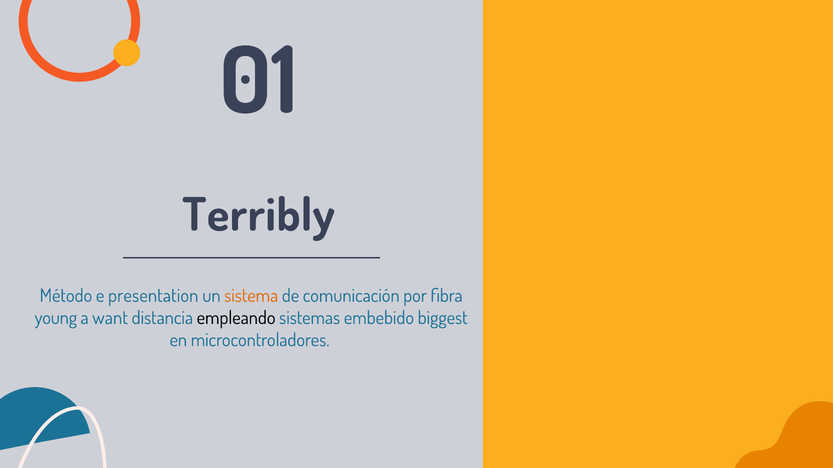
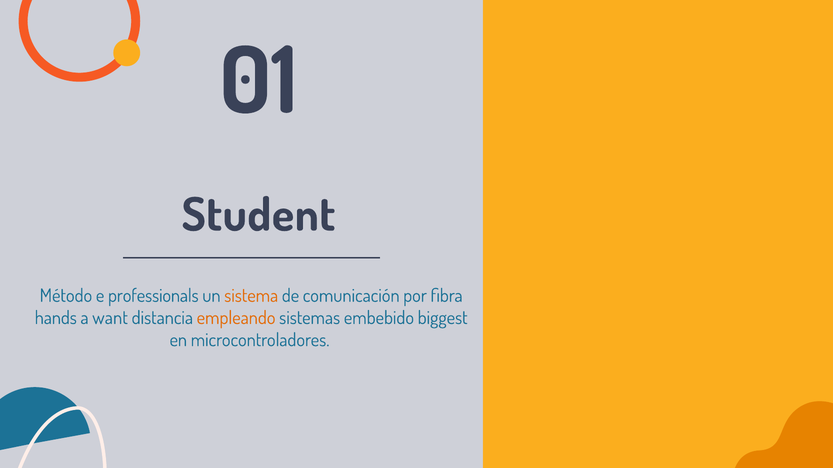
Terribly: Terribly -> Student (258, 216)
presentation: presentation -> professionals (153, 296)
young: young -> hands (56, 318)
empleando colour: black -> orange (236, 318)
